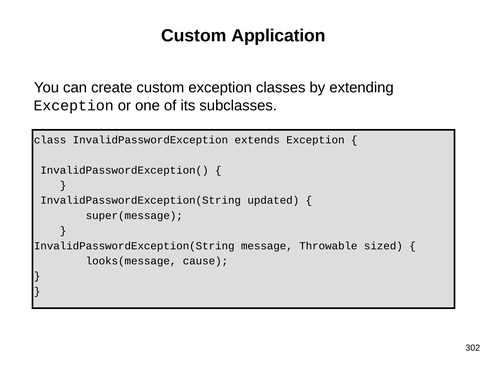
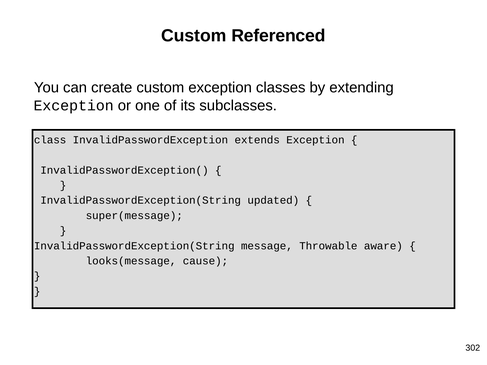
Application: Application -> Referenced (279, 36)
sized: sized -> aware (383, 246)
